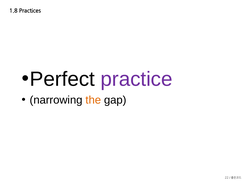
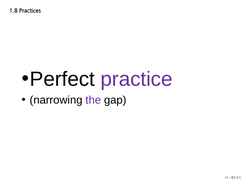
the colour: orange -> purple (93, 100)
